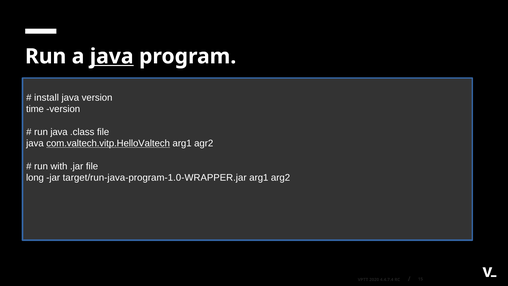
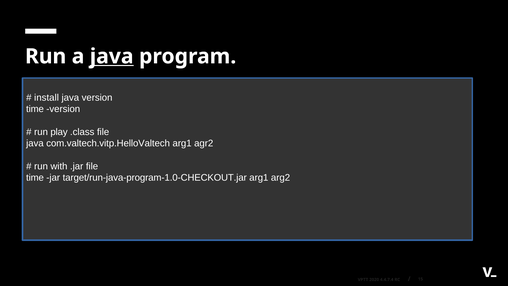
run java: java -> play (59, 132)
com.valtech.vitp.HelloValtech underline: present -> none (108, 143)
long: long -> time (35, 178)
target/run-java-program-1.0-WRAPPER.jar: target/run-java-program-1.0-WRAPPER.jar -> target/run-java-program-1.0-CHECKOUT.jar (155, 178)
